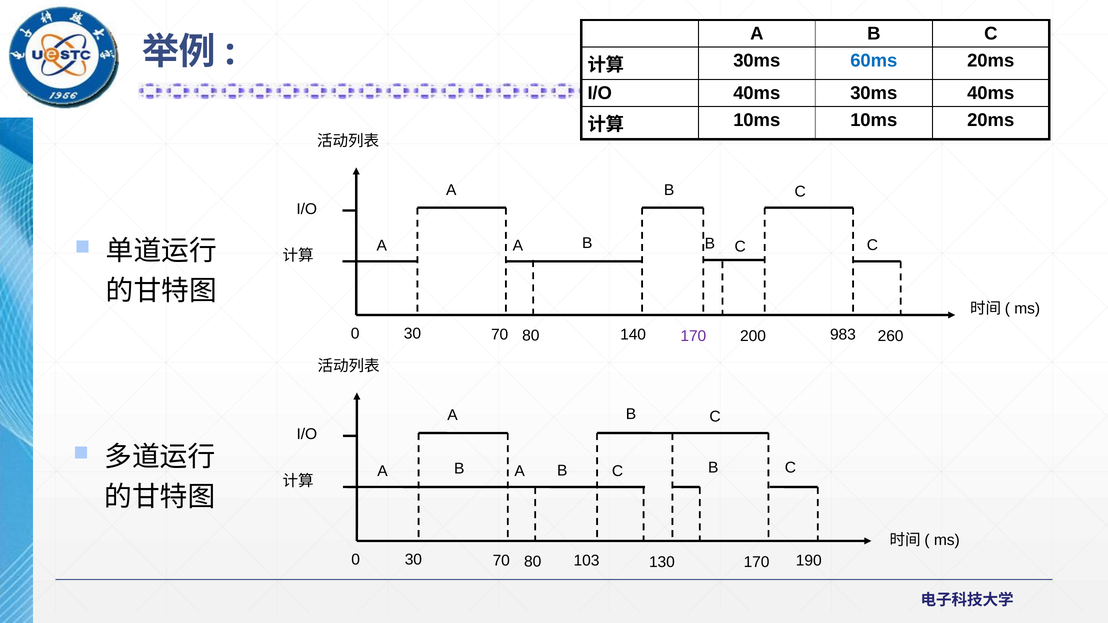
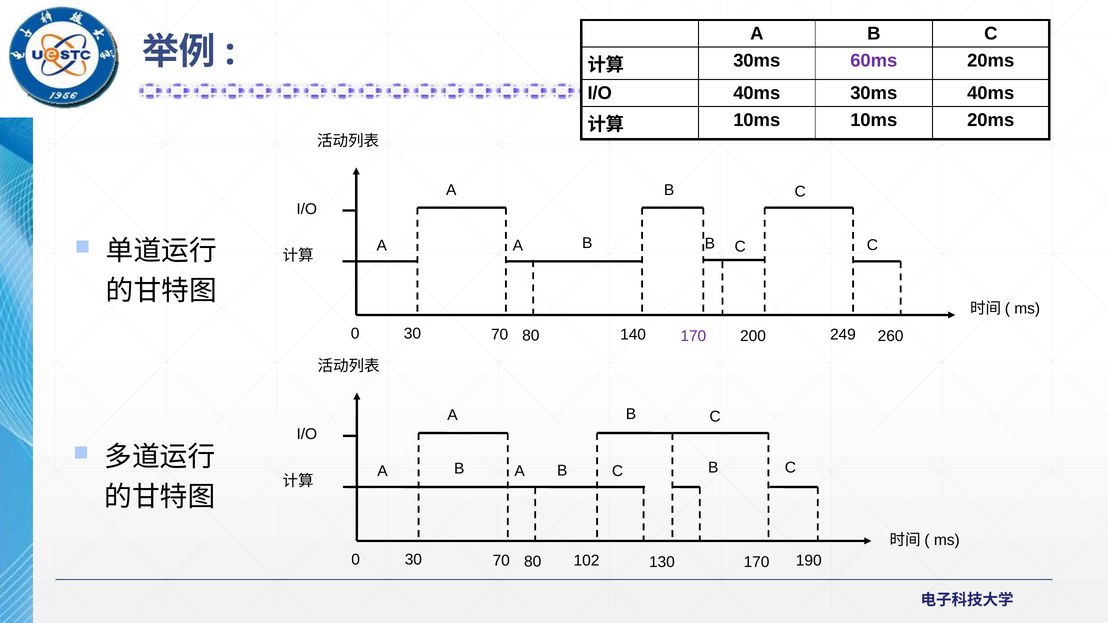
60ms colour: blue -> purple (874, 60)
983: 983 -> 249 (843, 335)
103: 103 -> 102 (587, 561)
